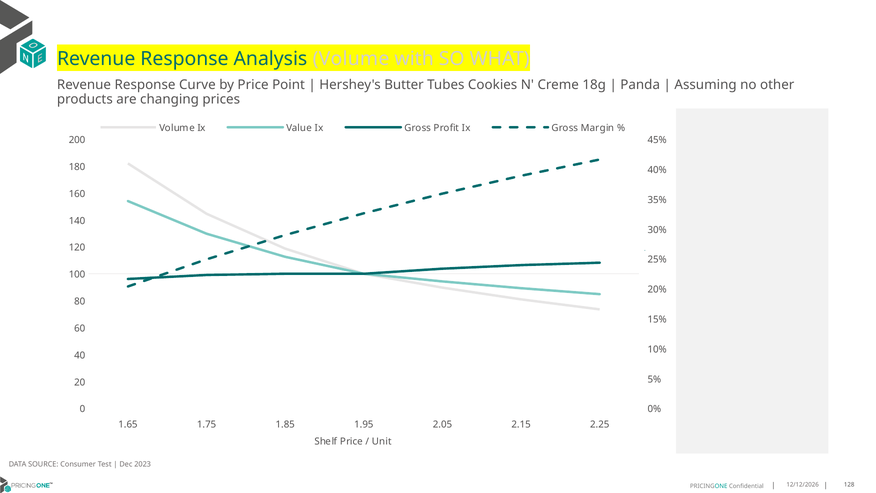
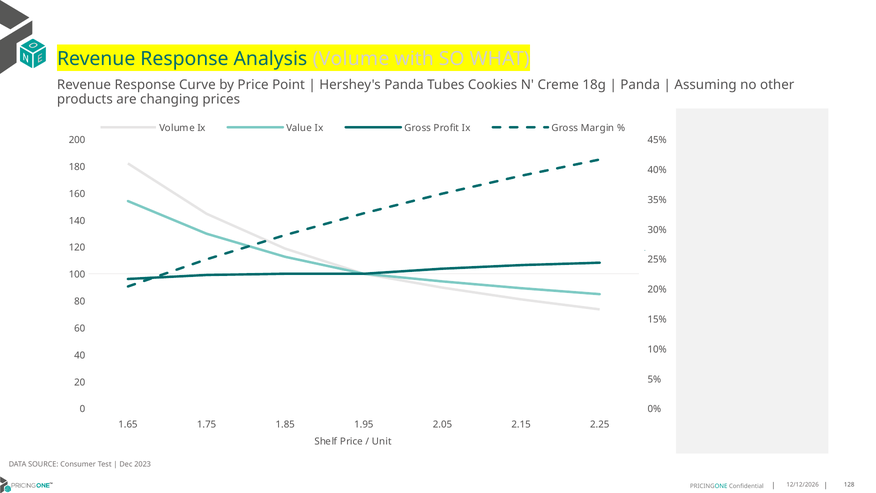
Hershey's Butter: Butter -> Panda (404, 85)
